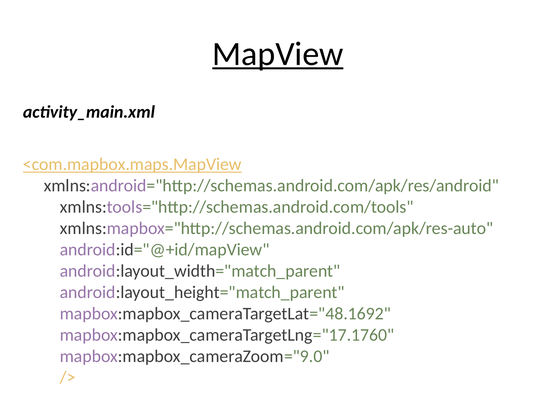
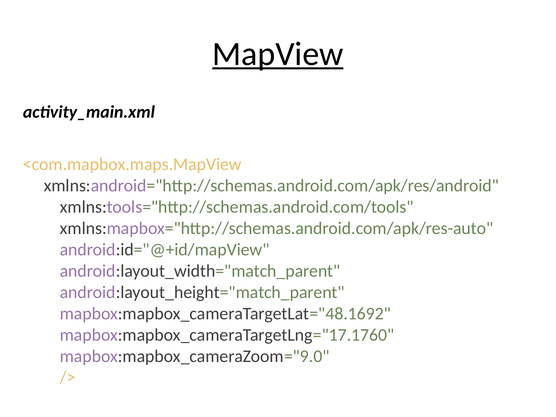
<com.mapbox.maps.MapView underline: present -> none (132, 164)
